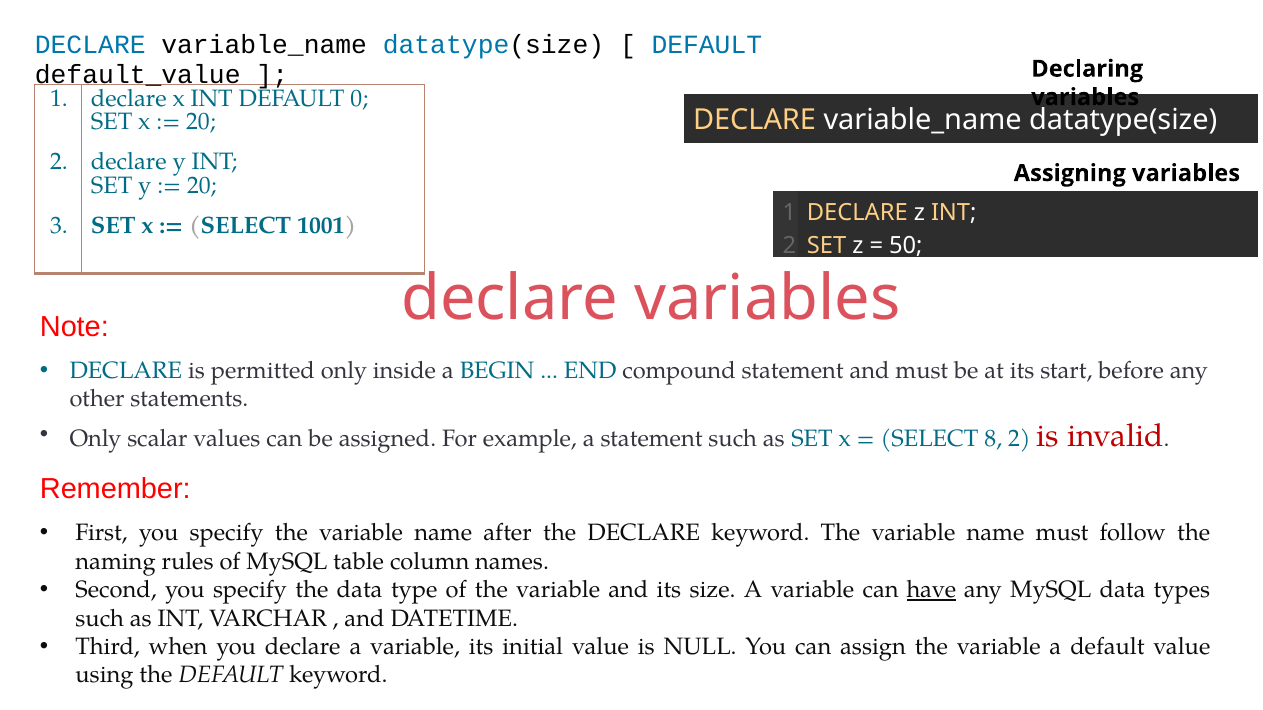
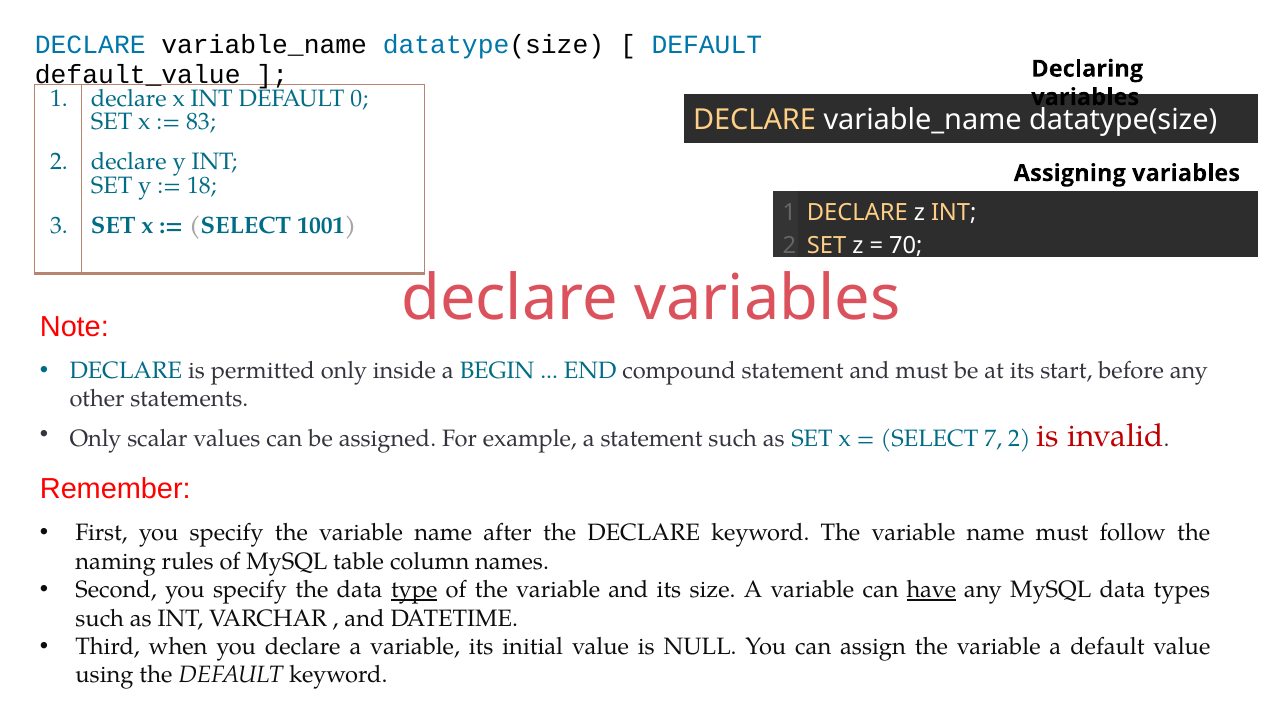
20: 20 -> 83 (201, 122)
20: 20 -> 18 (202, 186)
50: 50 -> 70 (906, 246)
8: 8 -> 7 (993, 439)
type underline: none -> present (414, 590)
